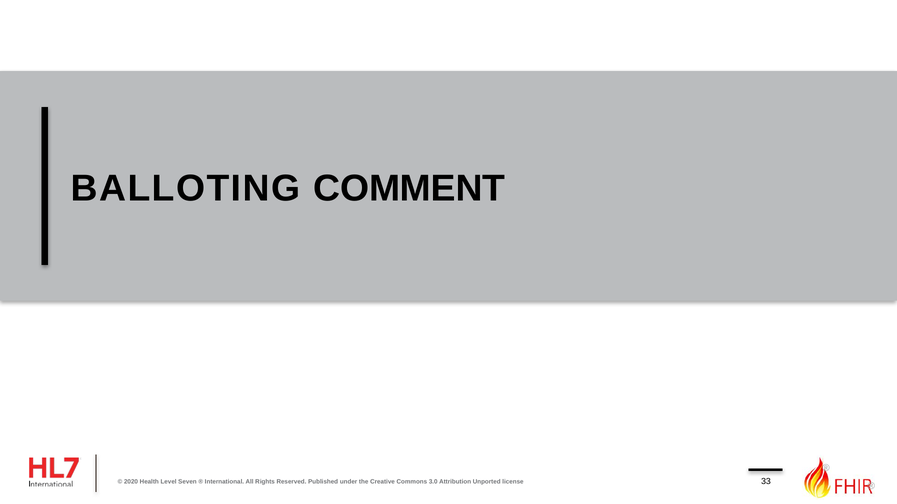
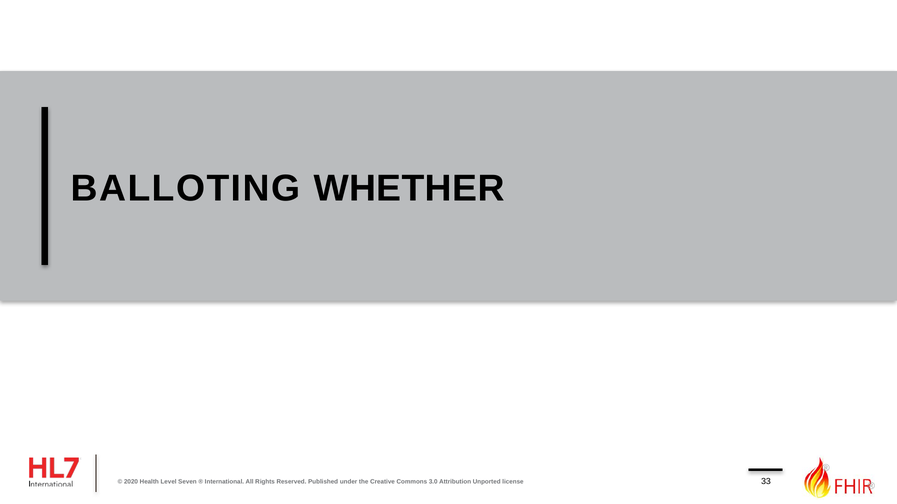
COMMENT: COMMENT -> WHETHER (409, 189)
